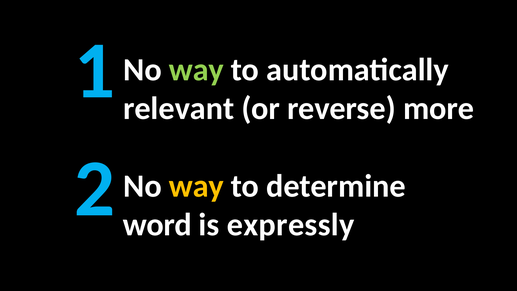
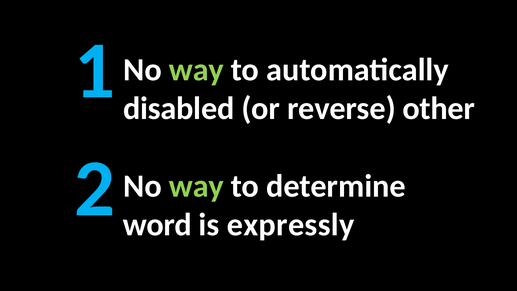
relevant: relevant -> disabled (179, 108)
more: more -> other (439, 108)
way colour: yellow -> light green (196, 186)
